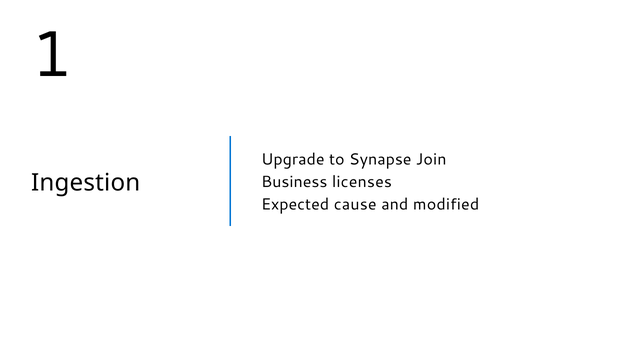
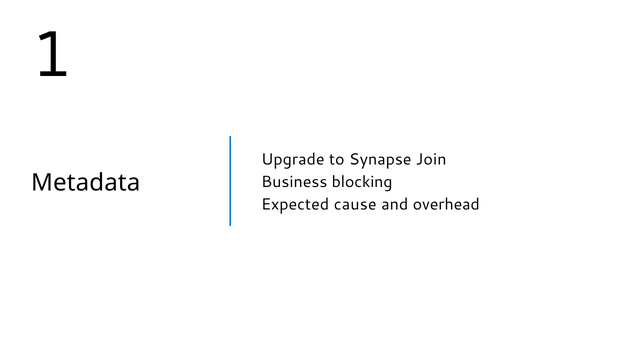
licenses: licenses -> blocking (362, 182)
Ingestion: Ingestion -> Metadata (86, 183)
modified: modified -> overhead (446, 205)
